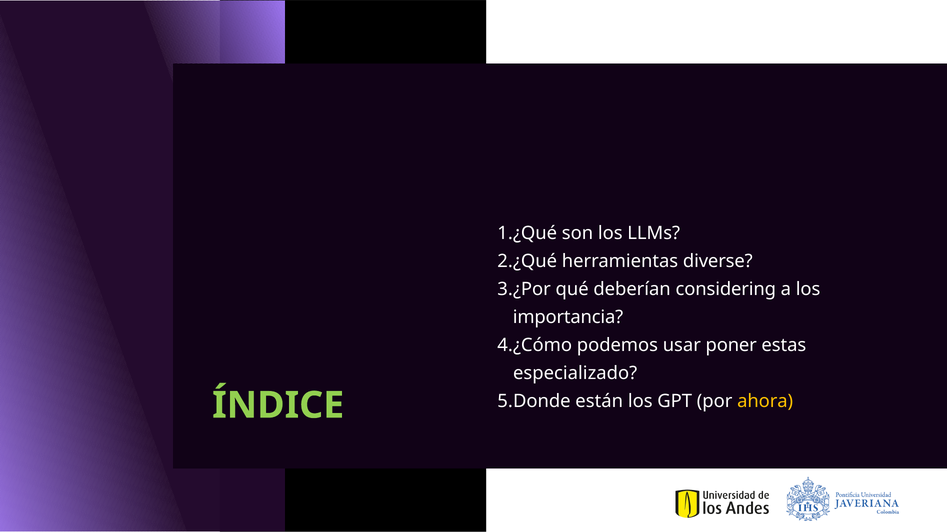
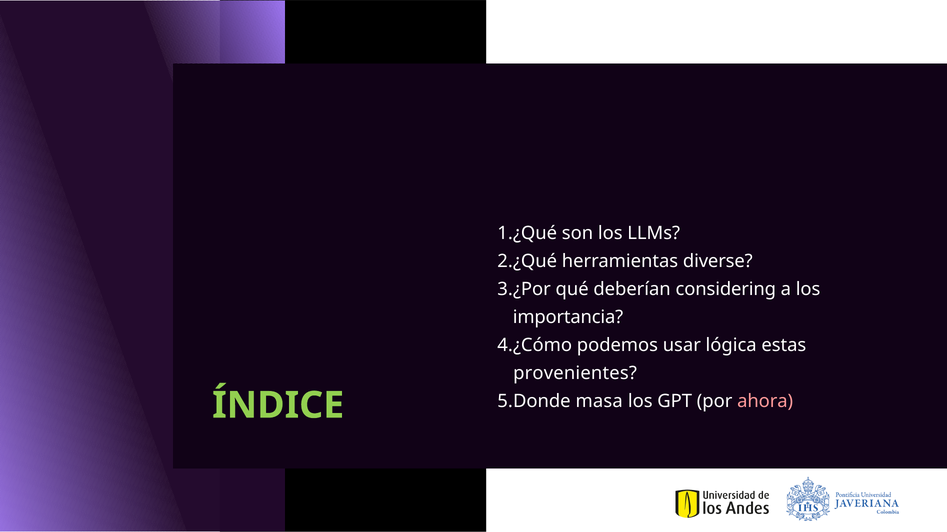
poner: poner -> lógica (731, 346)
especializado: especializado -> provenientes (575, 374)
están: están -> masa (599, 402)
ahora colour: yellow -> pink (765, 402)
